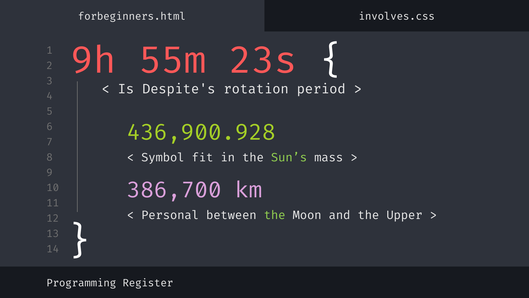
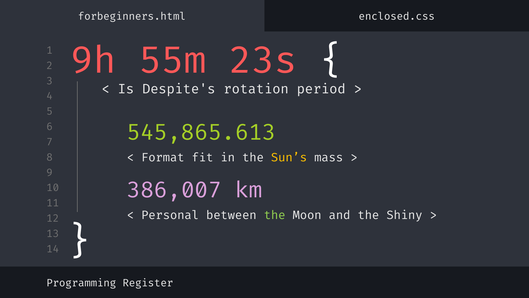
involves.css: involves.css -> enclosed.css (397, 16)
436,900.928: 436,900.928 -> 545,865.613 (201, 132)
Symbol: Symbol -> Format (163, 157)
Sun’s colour: light green -> yellow (289, 157)
386,700: 386,700 -> 386,007 (174, 190)
Upper: Upper -> Shiny (404, 215)
